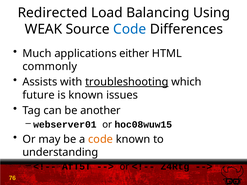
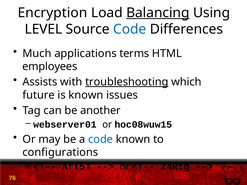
Redirected: Redirected -> Encryption (53, 13)
Balancing underline: none -> present (158, 13)
WEAK: WEAK -> LEVEL (43, 29)
either: either -> terms (134, 53)
commonly: commonly -> employees (50, 67)
code colour: orange -> blue (101, 139)
understanding: understanding -> configurations (60, 153)
